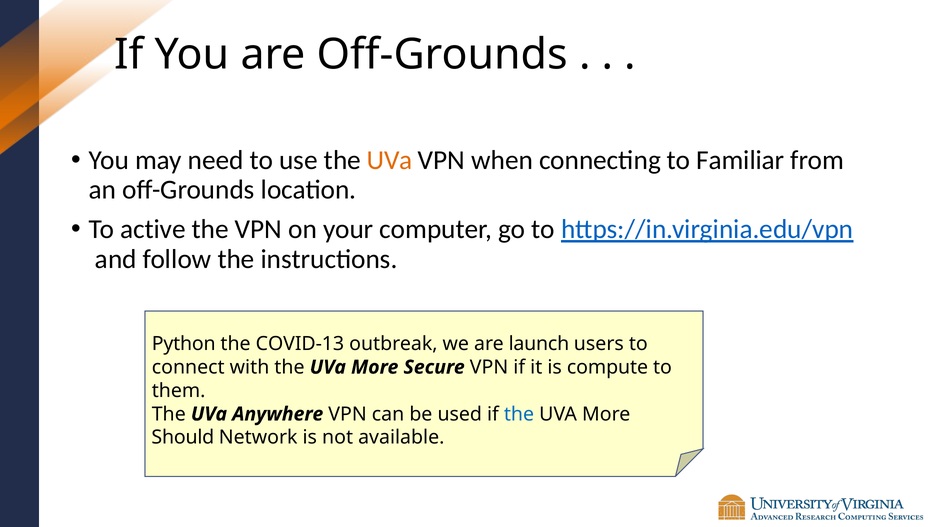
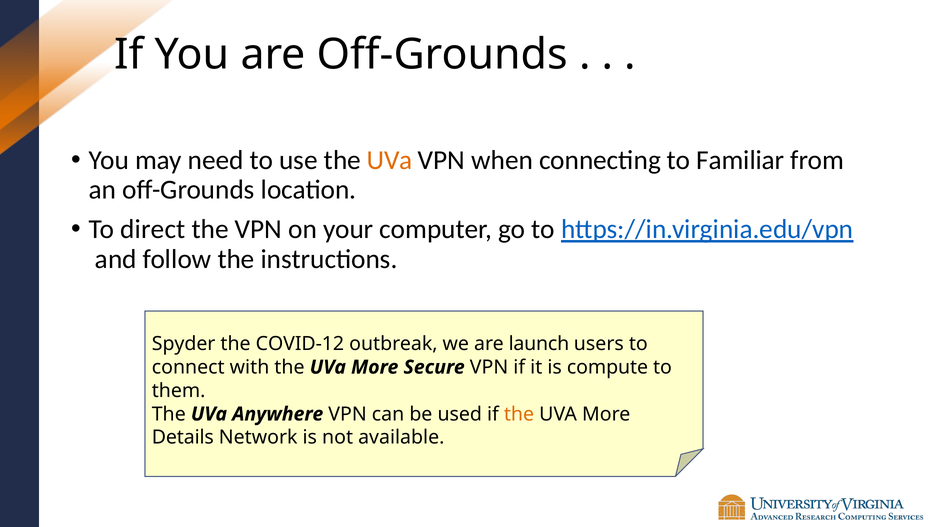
active: active -> direct (153, 229)
Python: Python -> Spyder (184, 344)
COVID-13: COVID-13 -> COVID-12 (300, 344)
the colour: blue -> orange (519, 414)
Should: Should -> Details (183, 438)
